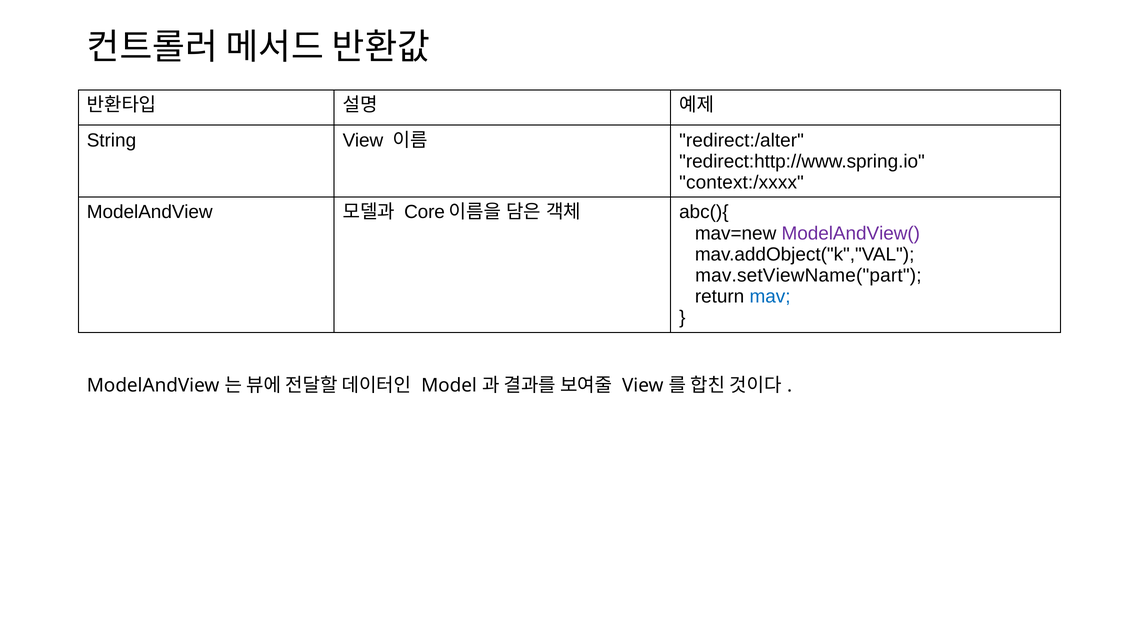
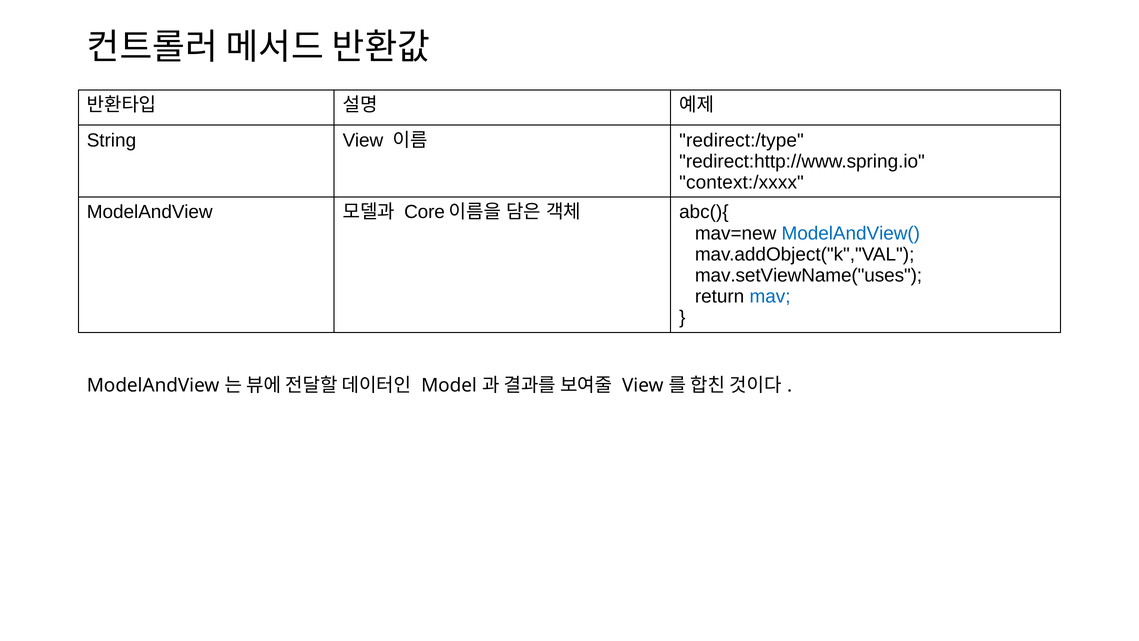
redirect:/alter: redirect:/alter -> redirect:/type (742, 140)
ModelAndView( colour: purple -> blue (851, 233)
mav.setViewName("part: mav.setViewName("part -> mav.setViewName("uses (809, 275)
